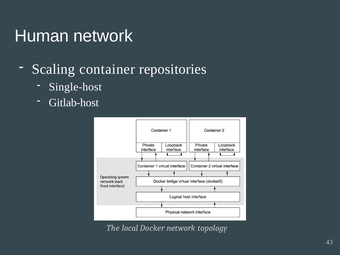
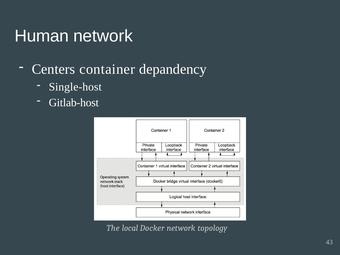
Scaling: Scaling -> Centers (53, 69)
repositories: repositories -> depandency (173, 69)
